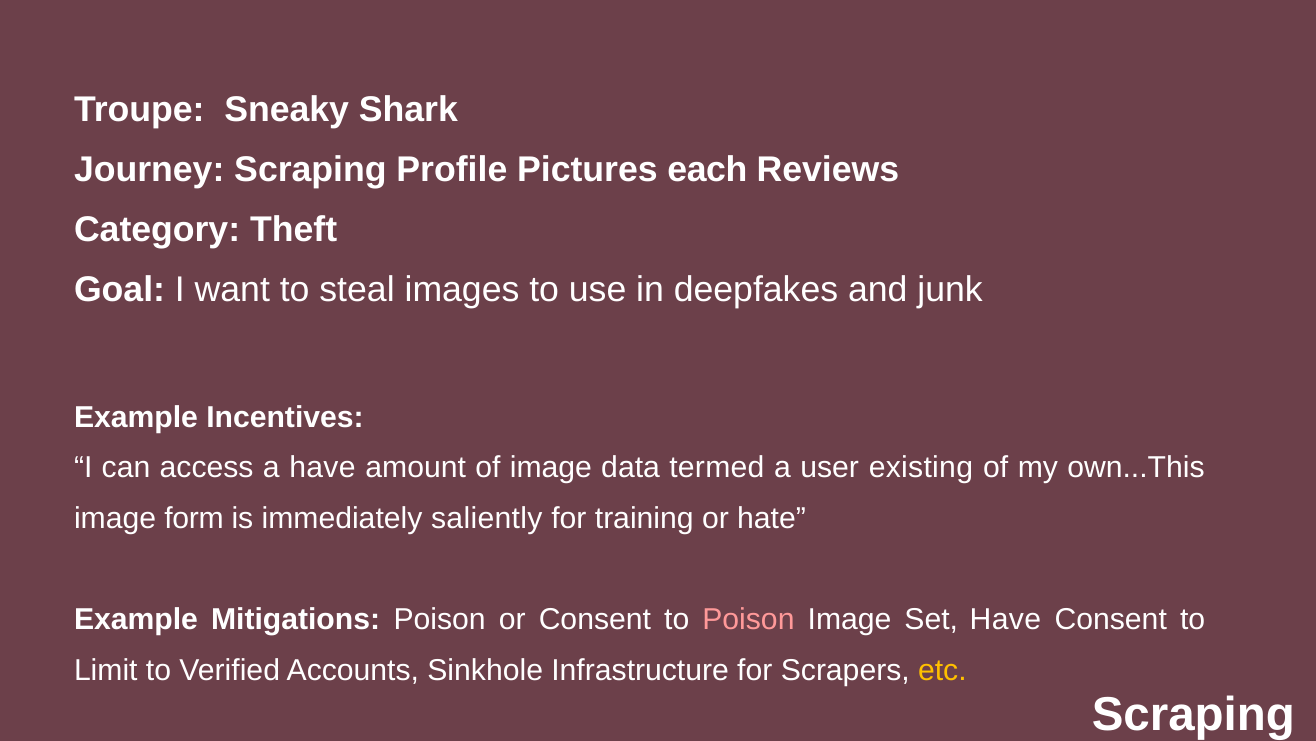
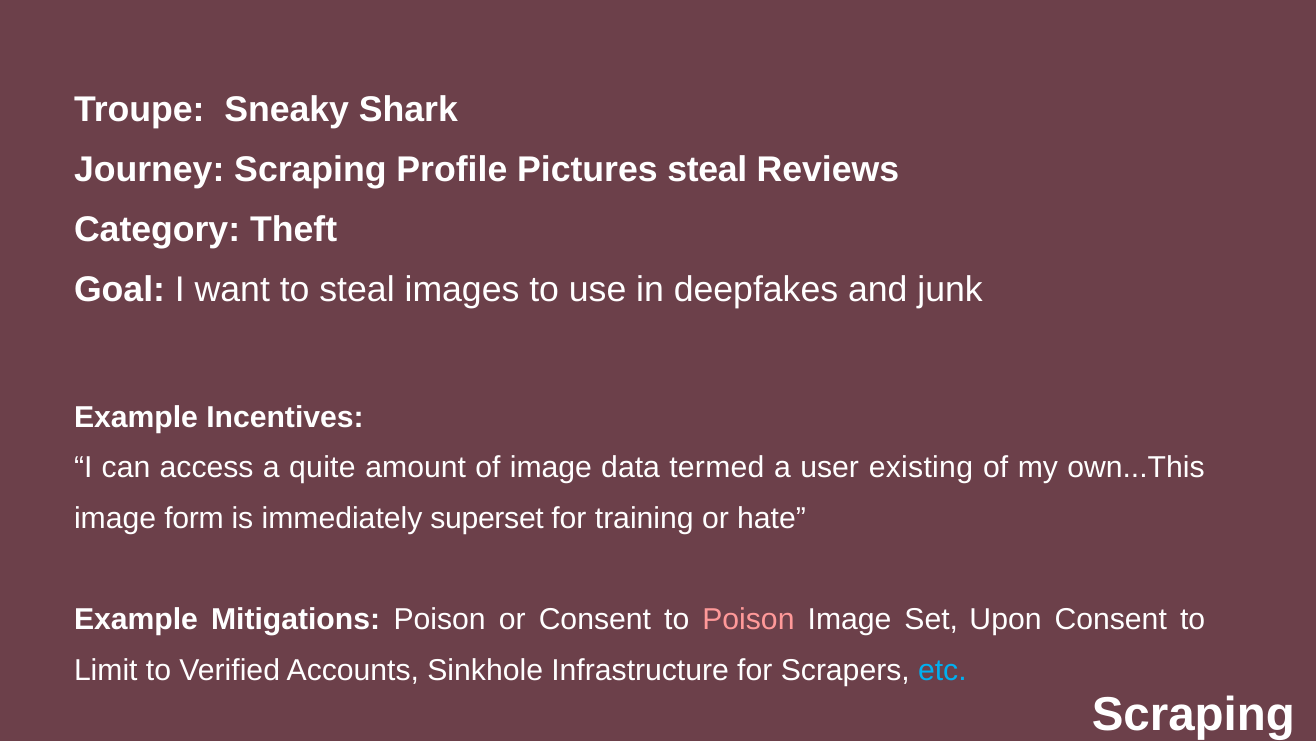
Pictures each: each -> steal (707, 169)
a have: have -> quite (322, 467)
saliently: saliently -> superset (487, 518)
Set Have: Have -> Upon (1006, 619)
etc colour: yellow -> light blue (942, 670)
